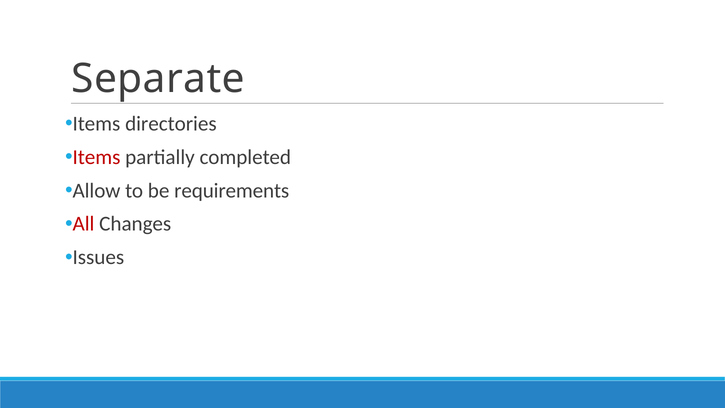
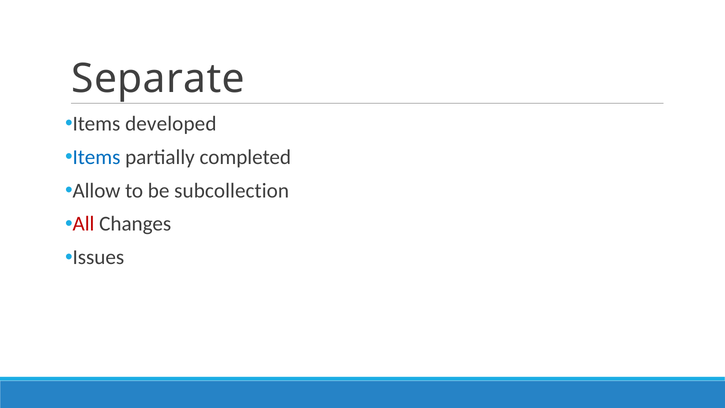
directories: directories -> developed (171, 124)
Items colour: red -> blue (96, 157)
requirements: requirements -> subcollection (232, 190)
